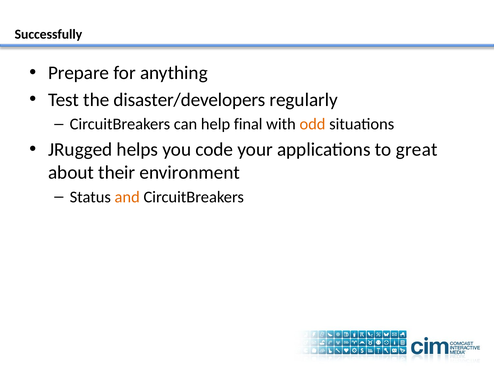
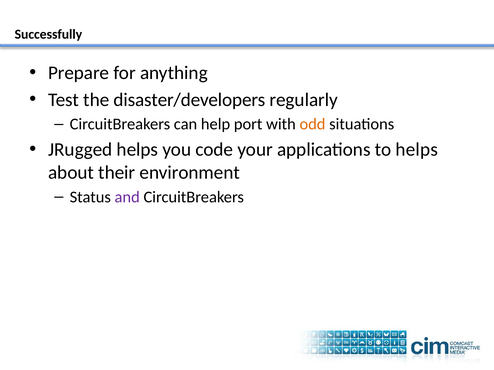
final: final -> port (248, 124)
to great: great -> helps (417, 150)
and colour: orange -> purple (127, 197)
